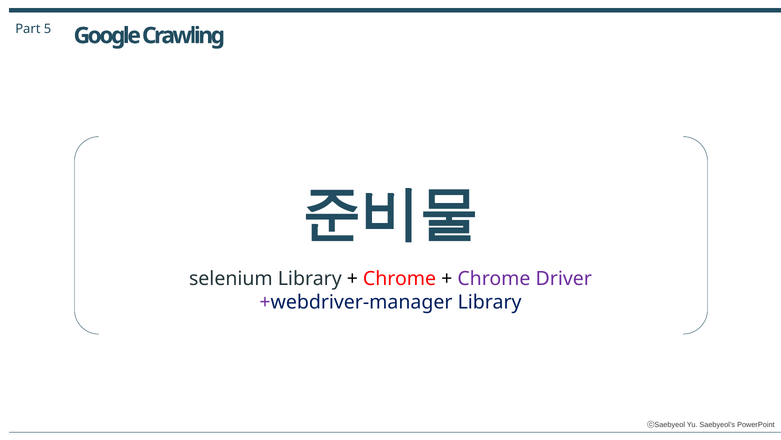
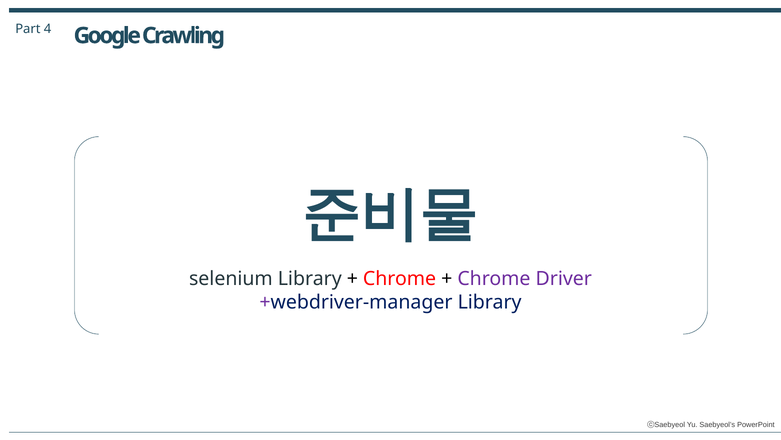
5: 5 -> 4 (47, 29)
